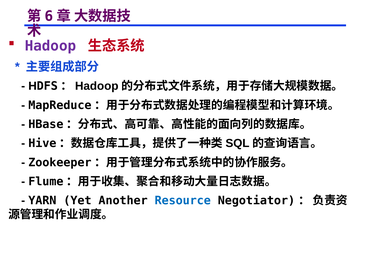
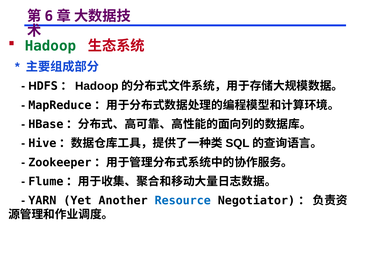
Hadoop colour: purple -> green (50, 46)
